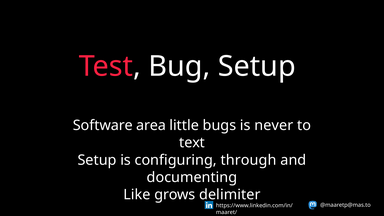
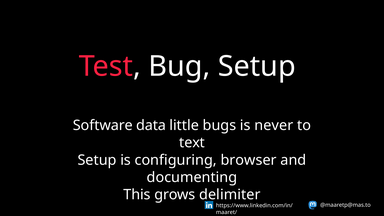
area: area -> data (151, 125)
through: through -> browser (249, 160)
Like: Like -> This (137, 195)
